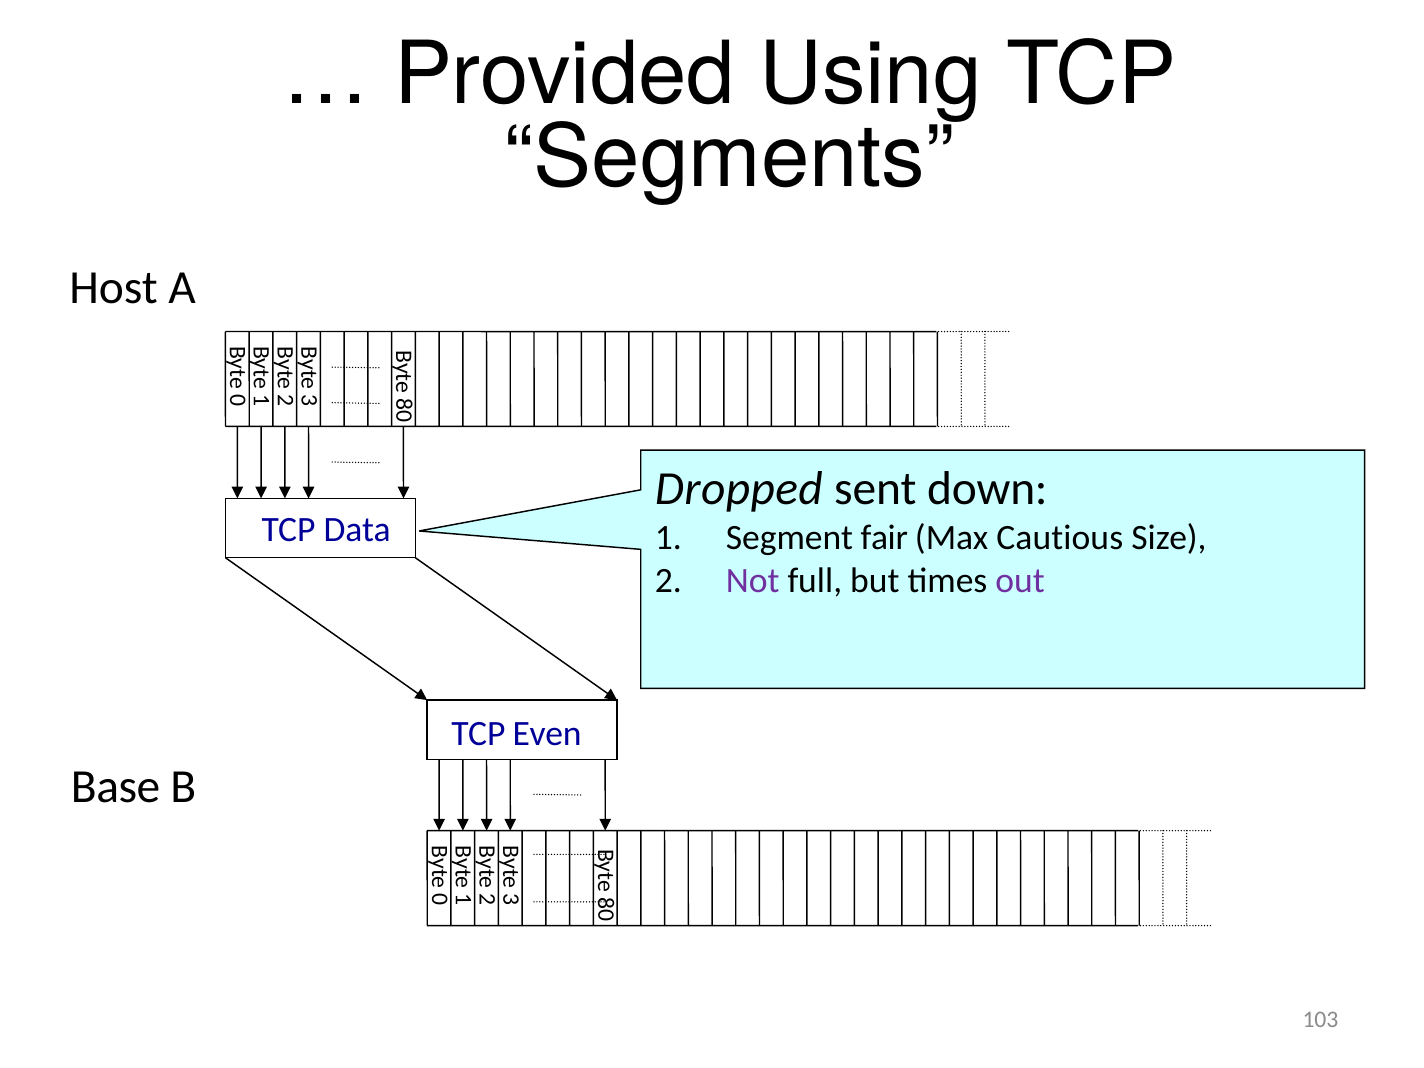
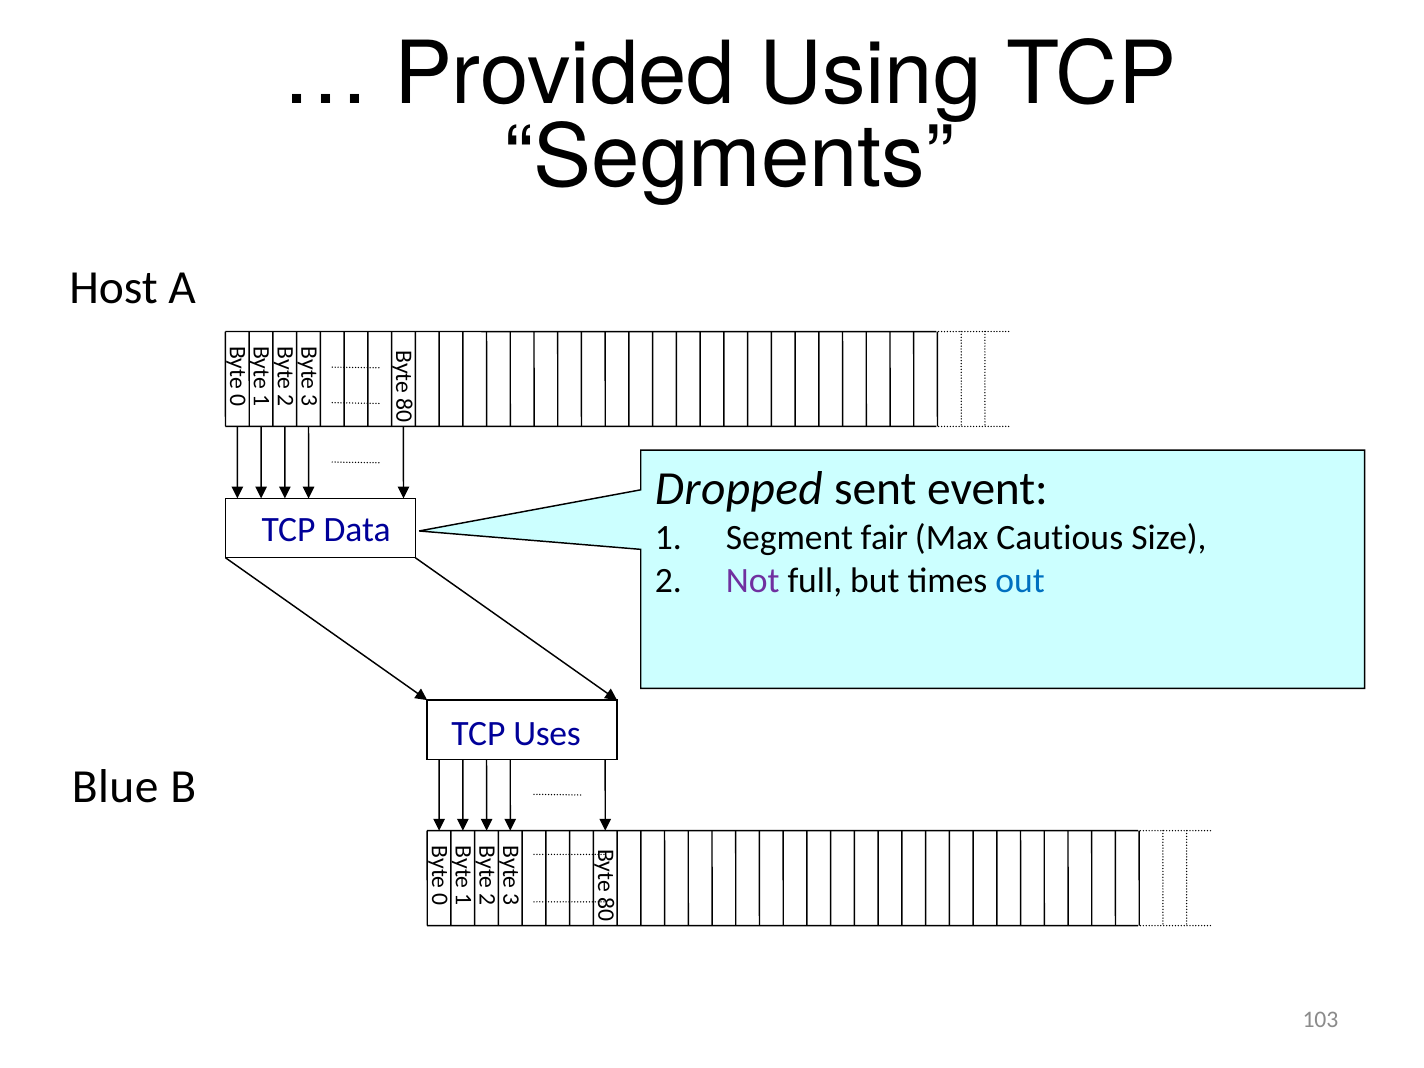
down: down -> event (987, 489)
out colour: purple -> blue (1020, 581)
Even: Even -> Uses (547, 734)
Base: Base -> Blue (115, 787)
